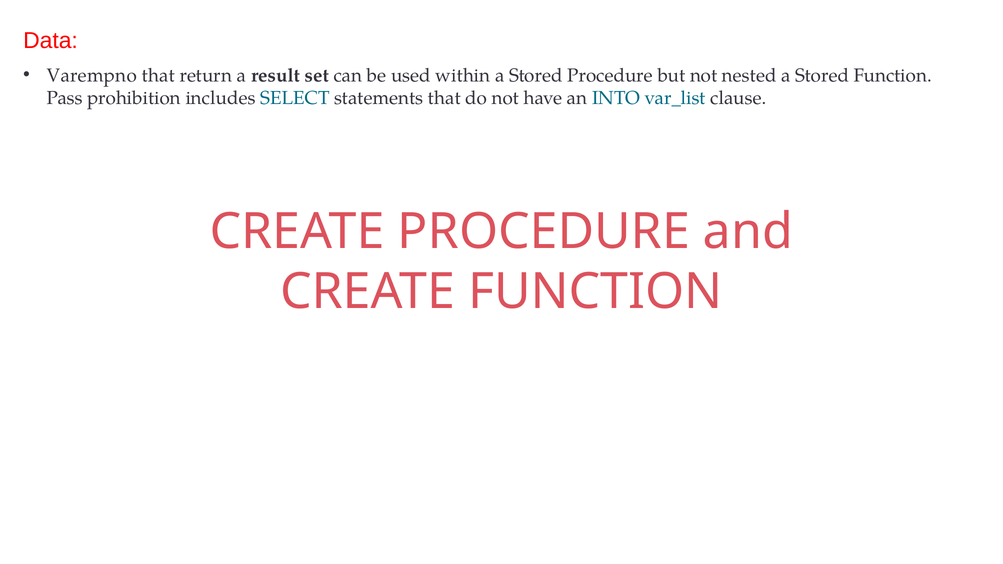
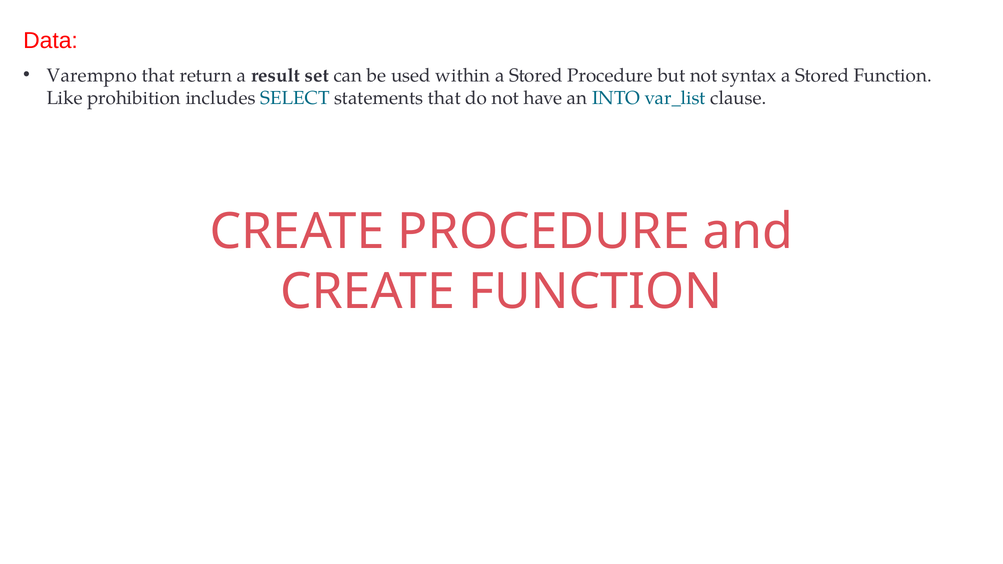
nested: nested -> syntax (749, 75)
Pass: Pass -> Like (65, 98)
